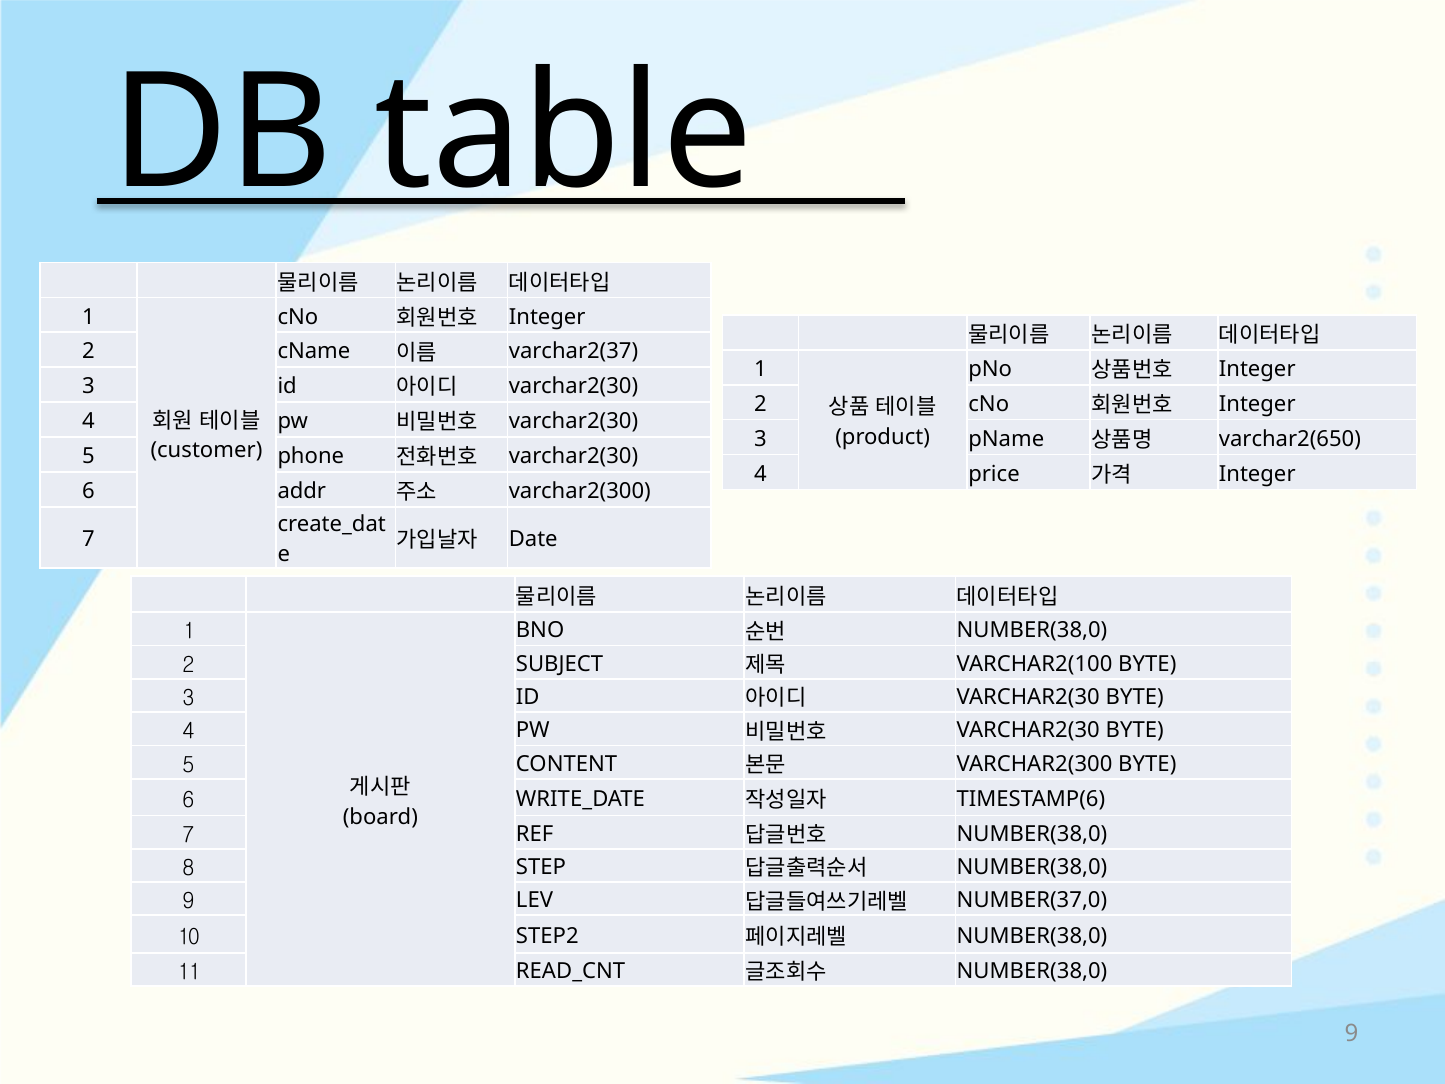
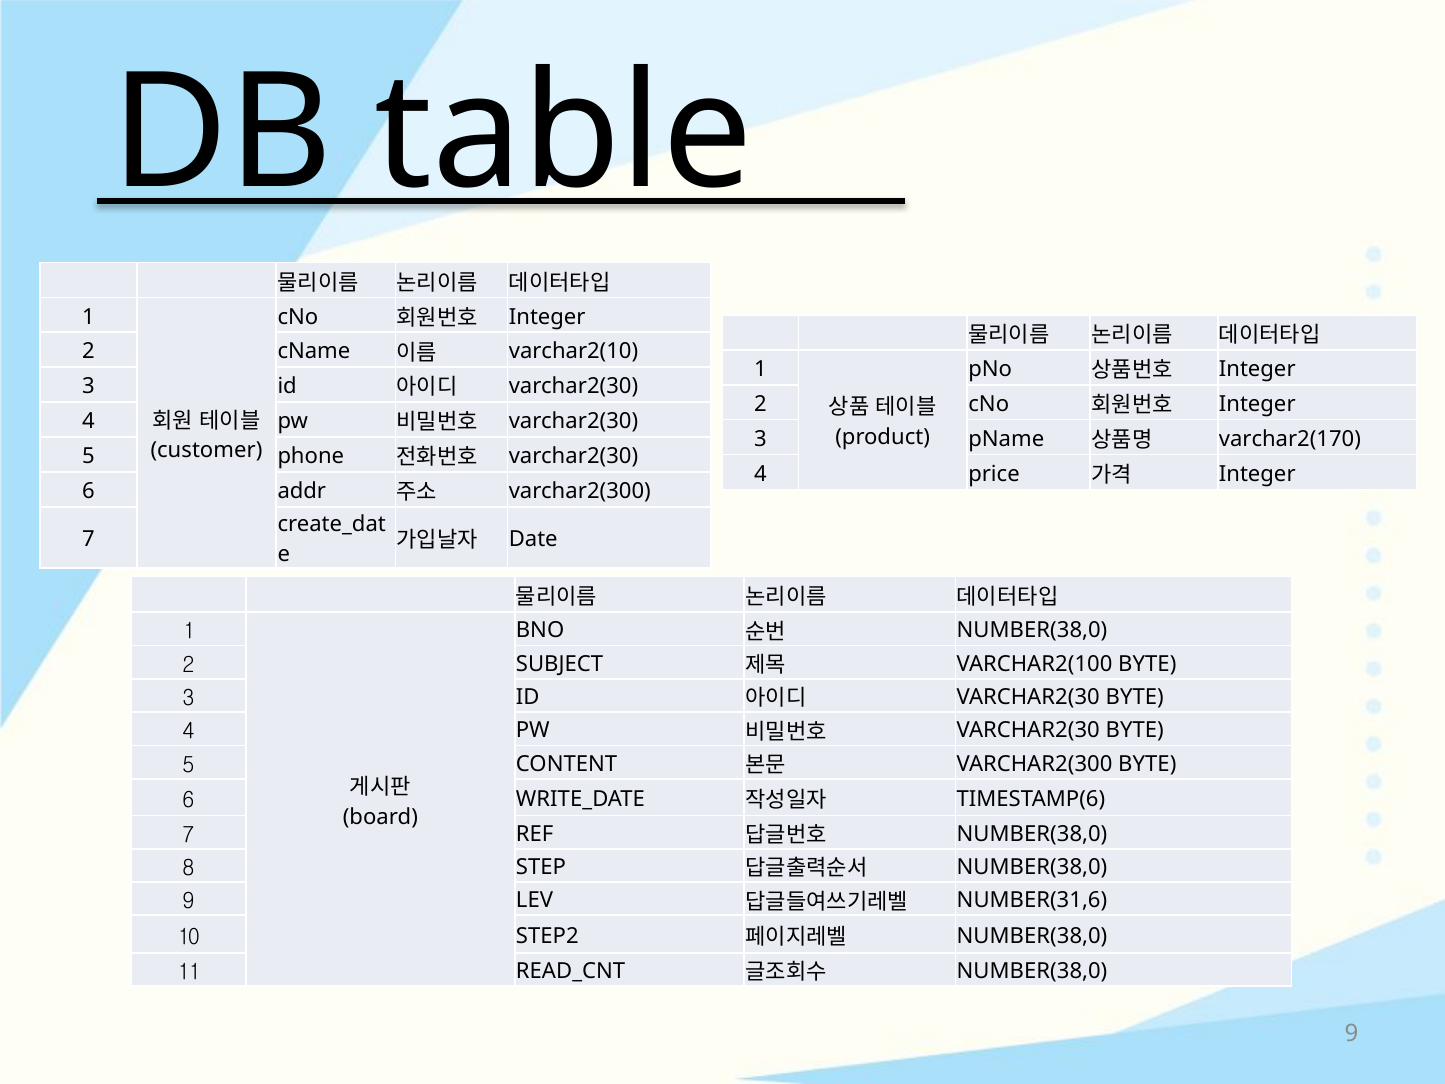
varchar2(37: varchar2(37 -> varchar2(10 (573, 352)
varchar2(650: varchar2(650 -> varchar2(170 (1290, 439)
NUMBER(37,0: NUMBER(37,0 -> NUMBER(31,6 (1032, 900)
